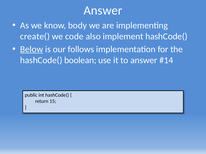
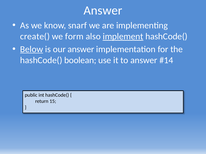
body: body -> snarf (77, 26)
code: code -> form (74, 37)
implement underline: none -> present (123, 37)
our follows: follows -> answer (81, 49)
